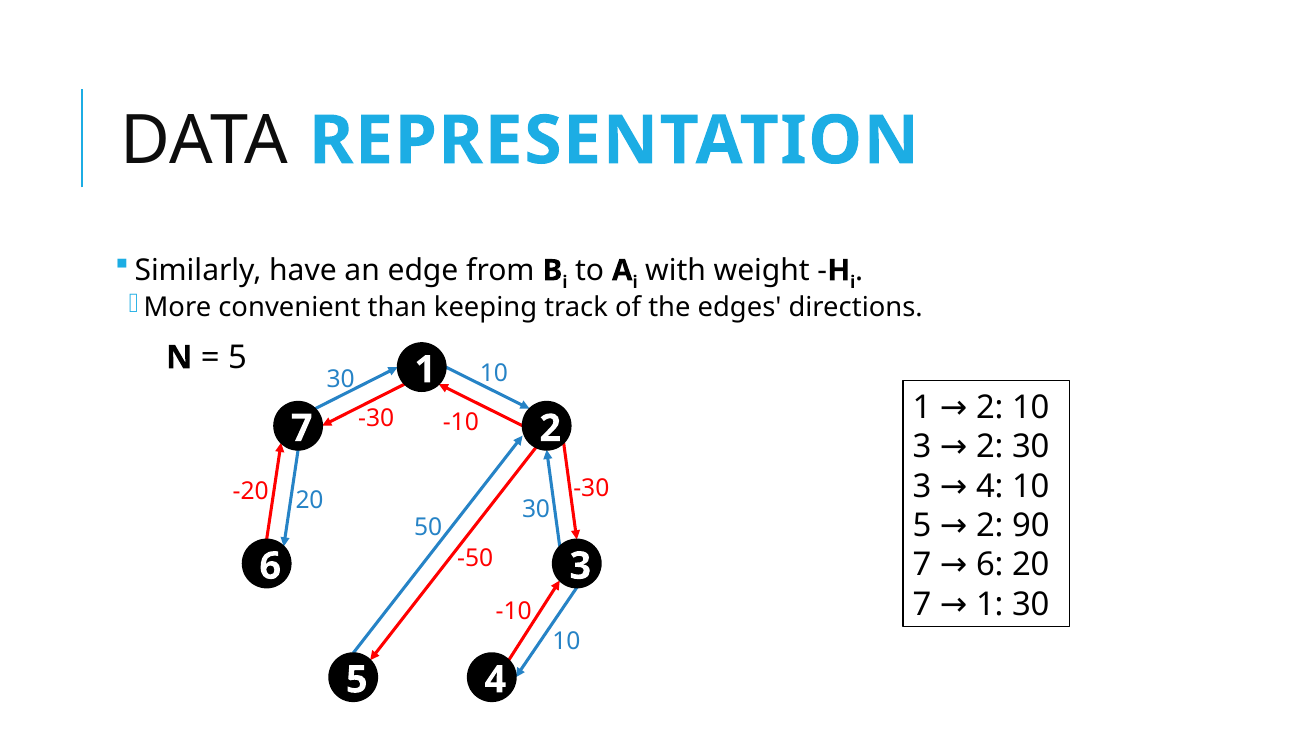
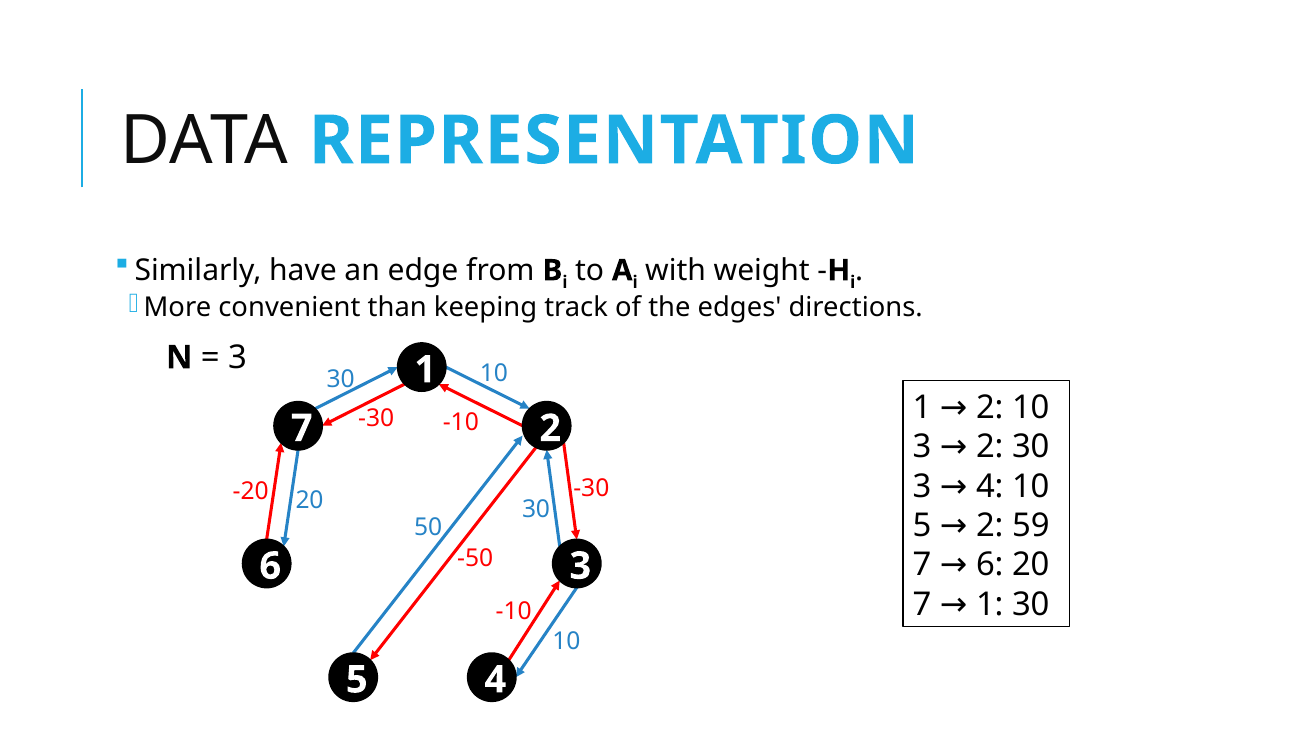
5: 5 -> 3 (238, 358)
90: 90 -> 59 (1031, 526)
